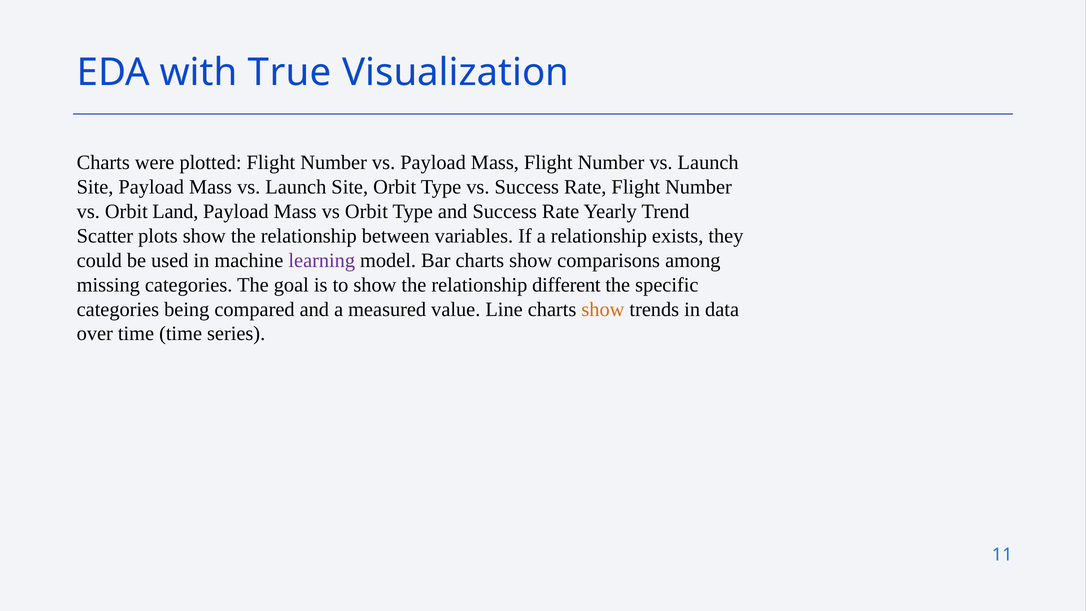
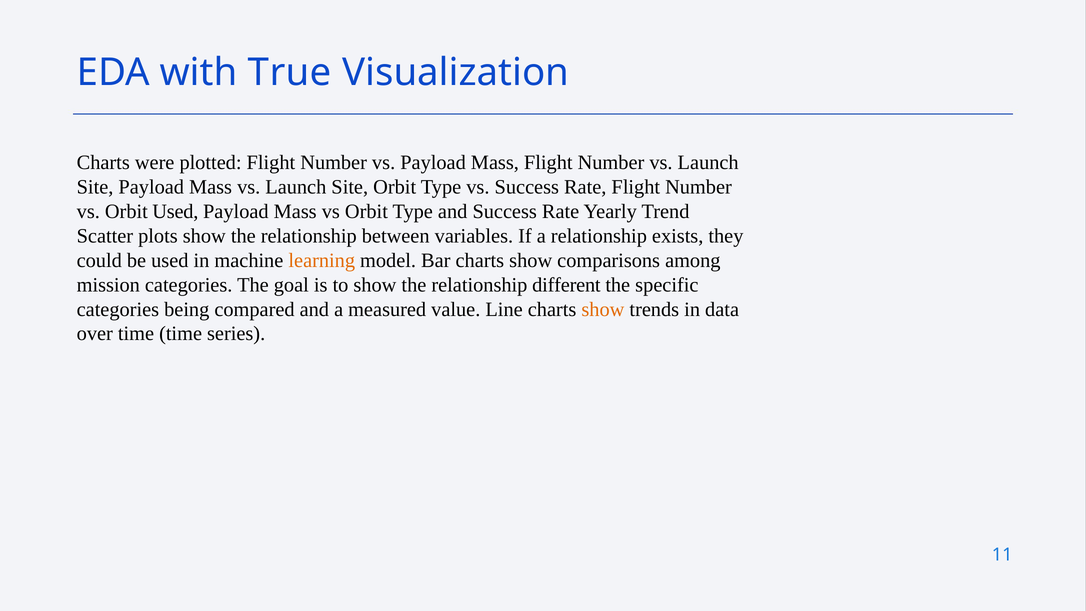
Orbit Land: Land -> Used (175, 211)
learning colour: purple -> orange (322, 260)
missing: missing -> mission (108, 285)
